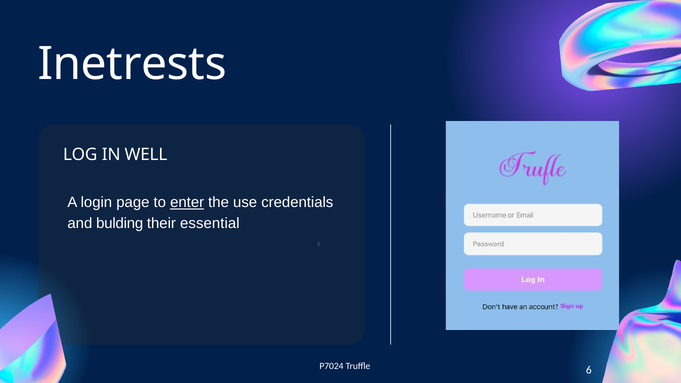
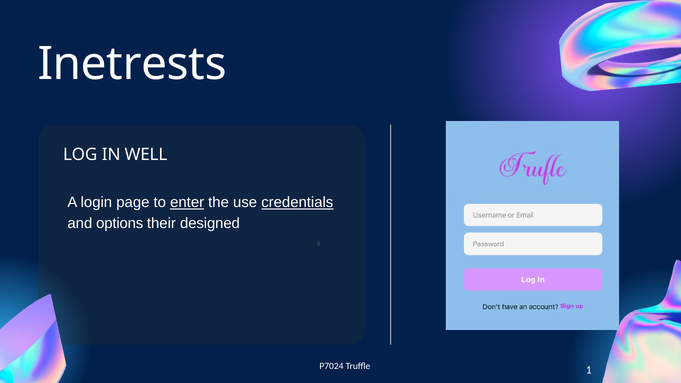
credentials underline: none -> present (297, 202)
bulding: bulding -> options (120, 223)
essential: essential -> designed (210, 223)
6: 6 -> 1 (589, 370)
